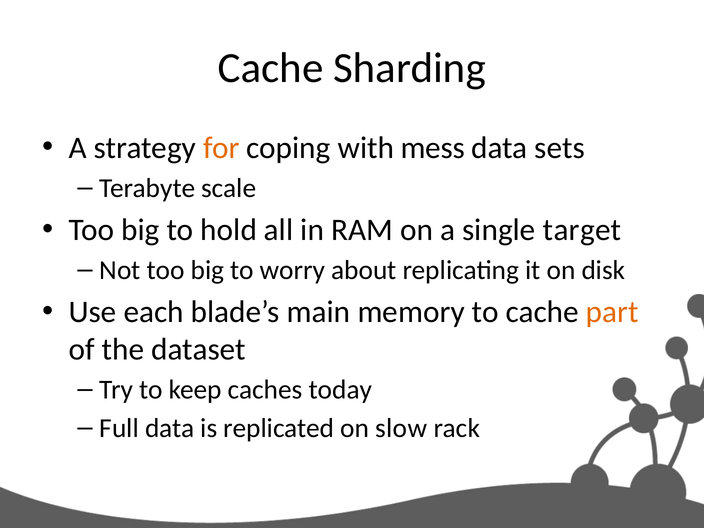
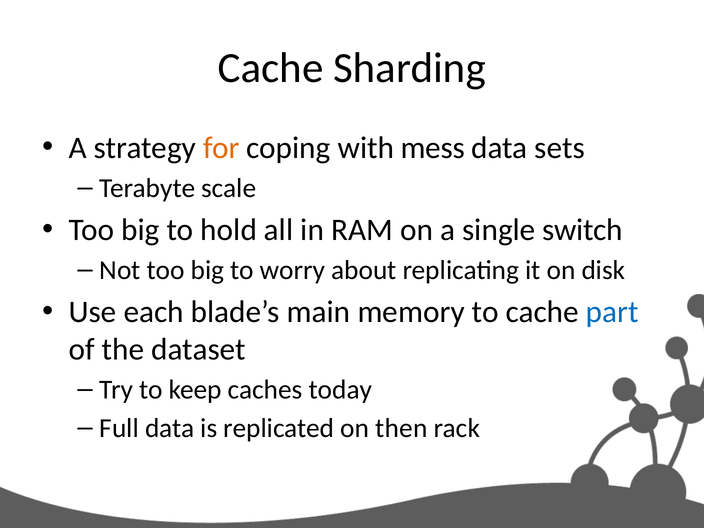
target: target -> switch (582, 230)
part colour: orange -> blue (612, 312)
slow: slow -> then (401, 428)
